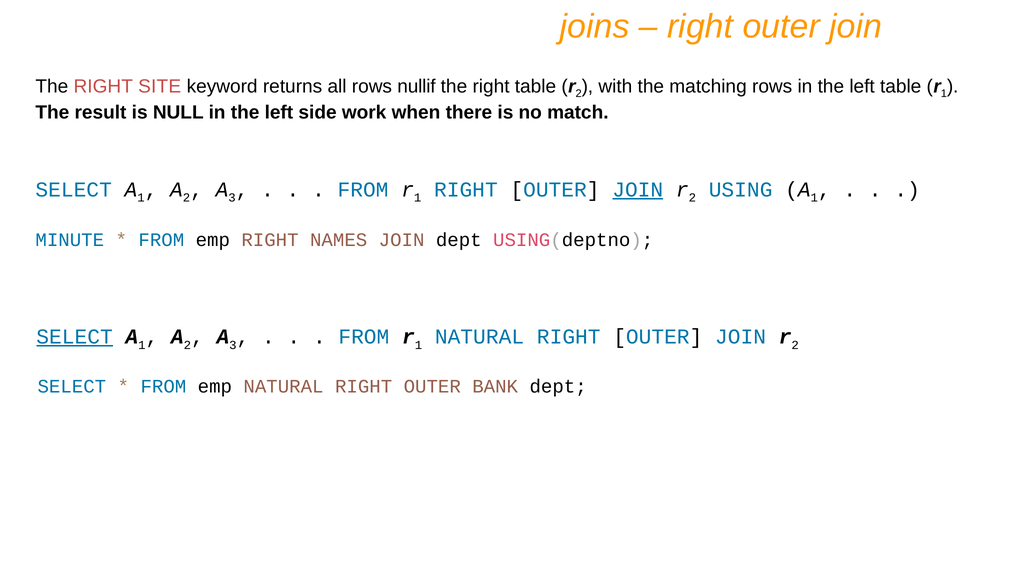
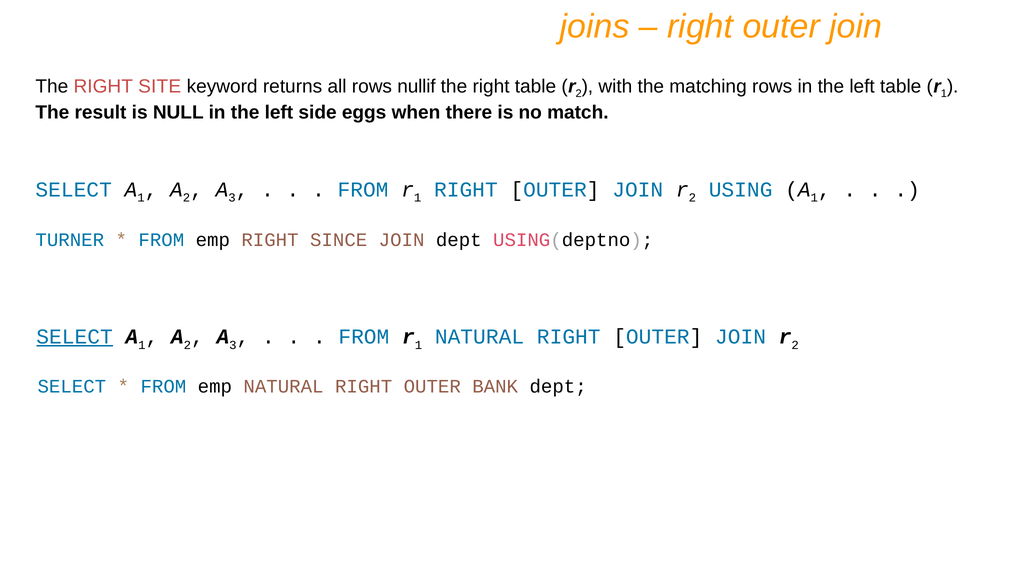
work: work -> eggs (364, 112)
JOIN underline: present -> none (638, 190)
MINUTE: MINUTE -> TURNER (70, 240)
NAMES: NAMES -> SINCE (339, 240)
